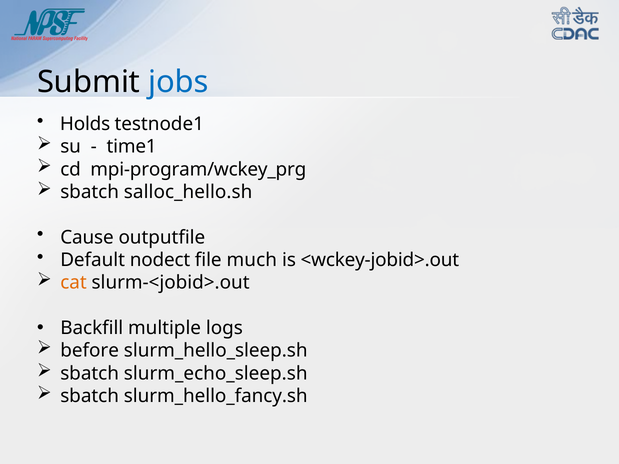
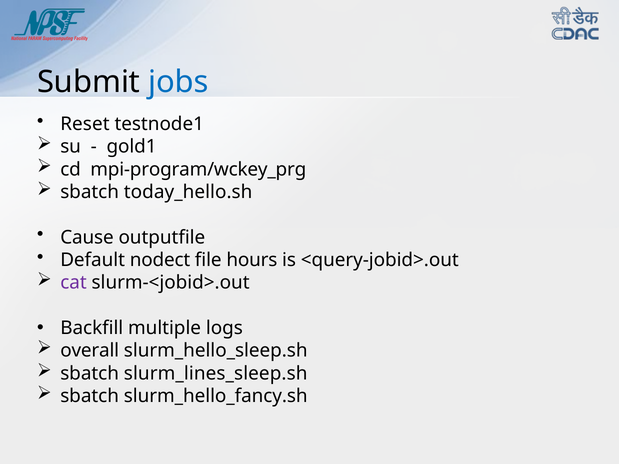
Holds: Holds -> Reset (85, 124)
time1: time1 -> gold1 (132, 147)
salloc_hello.sh: salloc_hello.sh -> today_hello.sh (188, 192)
much: much -> hours (252, 260)
<wckey-jobid>.out: <wckey-jobid>.out -> <query-jobid>.out (380, 260)
cat colour: orange -> purple (73, 283)
before: before -> overall (90, 351)
slurm_echo_sleep.sh: slurm_echo_sleep.sh -> slurm_lines_sleep.sh (216, 374)
